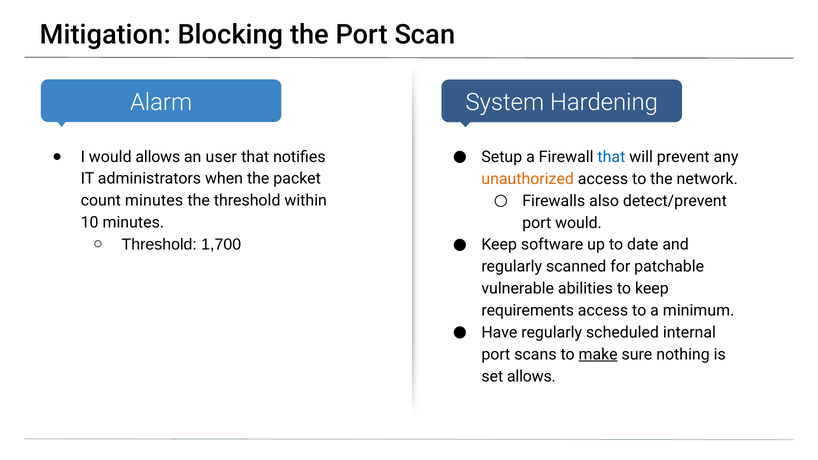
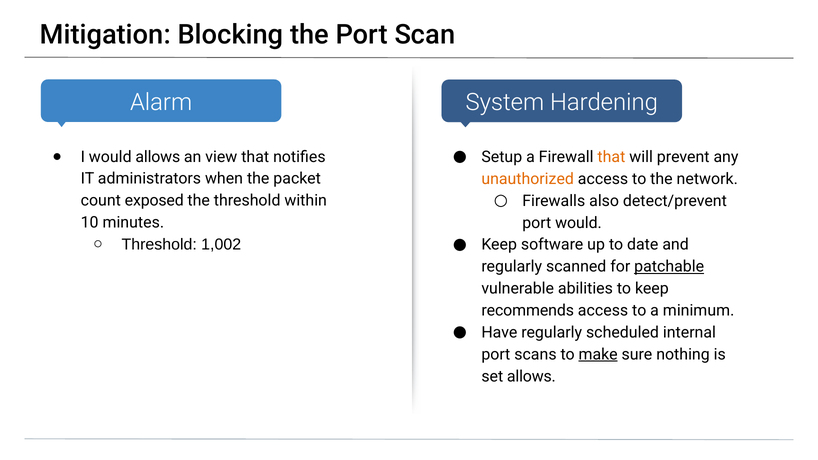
user: user -> view (221, 157)
that colour: blue -> orange (611, 157)
count minutes: minutes -> exposed (154, 201)
1,700: 1,700 -> 1,002 (221, 245)
patchable underline: none -> present (669, 267)
requirements: requirements -> recommends (528, 311)
